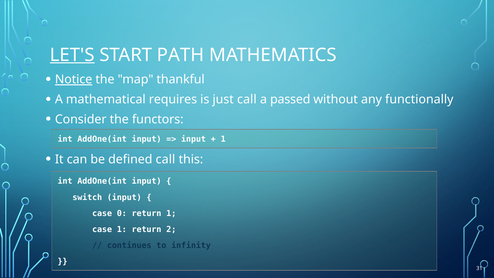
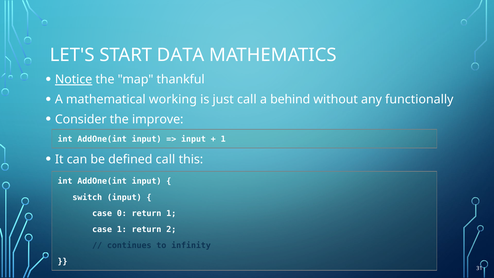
LET'S underline: present -> none (72, 55)
PATH: PATH -> DATA (181, 55)
requires: requires -> working (173, 99)
passed: passed -> behind (290, 99)
functors: functors -> improve (158, 119)
